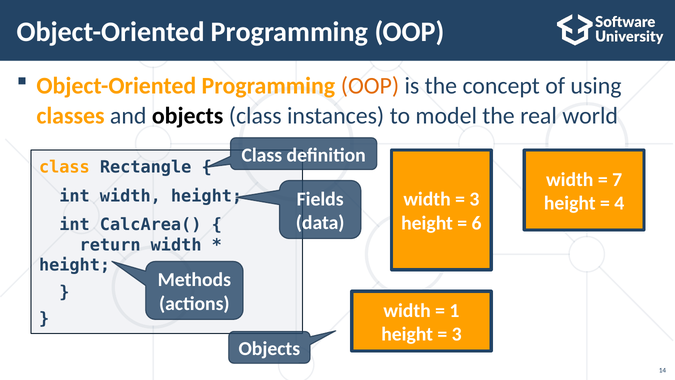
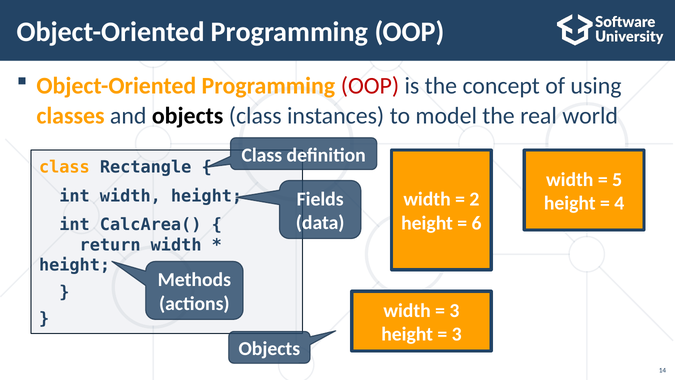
OOP colour: orange -> red (370, 86)
7: 7 -> 5 (617, 179)
3: 3 -> 2 (474, 199)
1: 1 -> 3 (454, 310)
